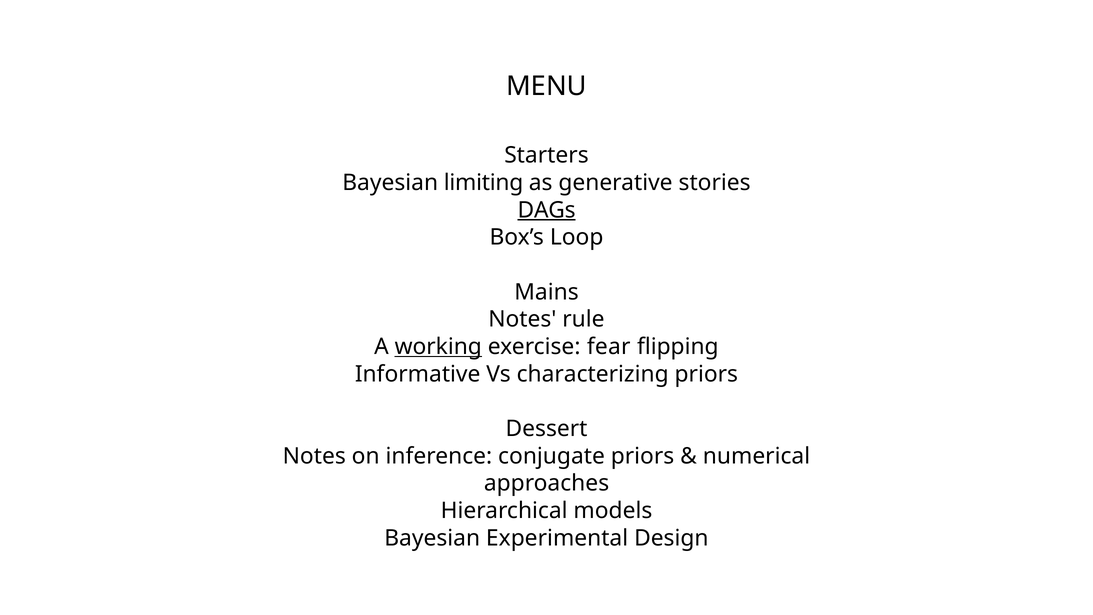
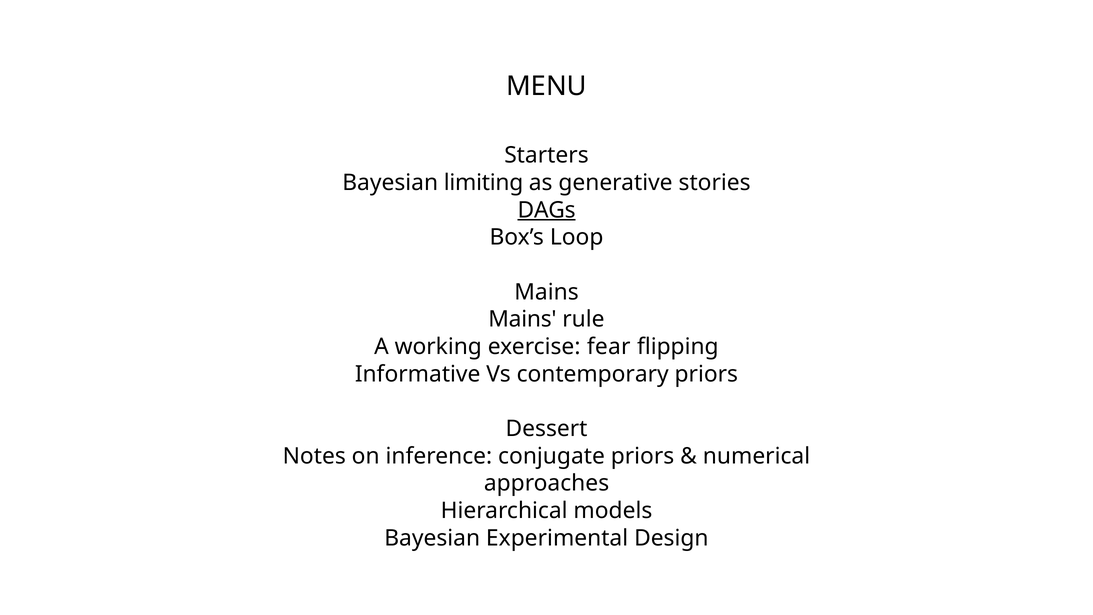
Notes: Notes -> Mains (522, 319)
working underline: present -> none (438, 347)
characterizing: characterizing -> contemporary (593, 374)
